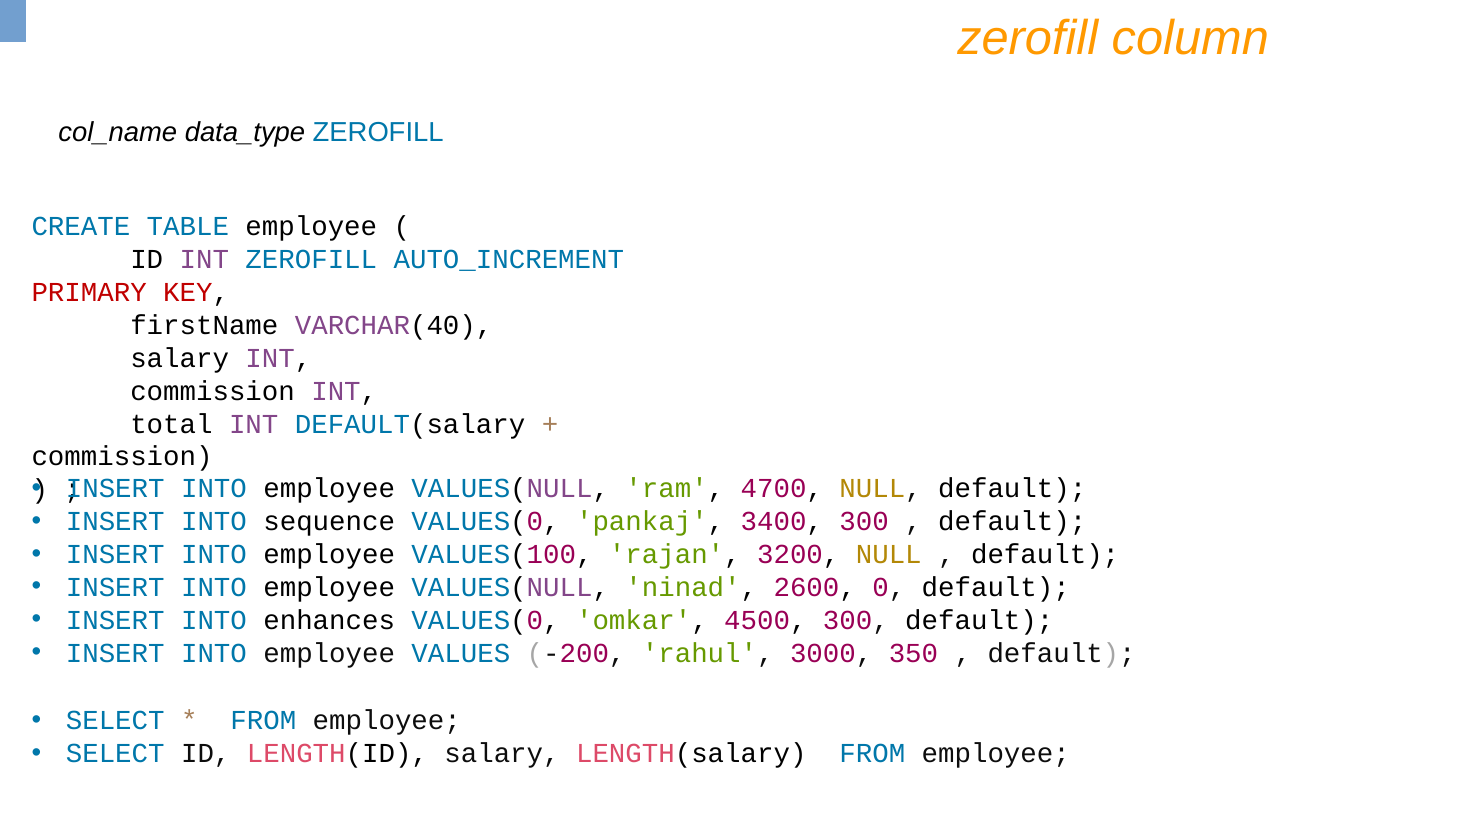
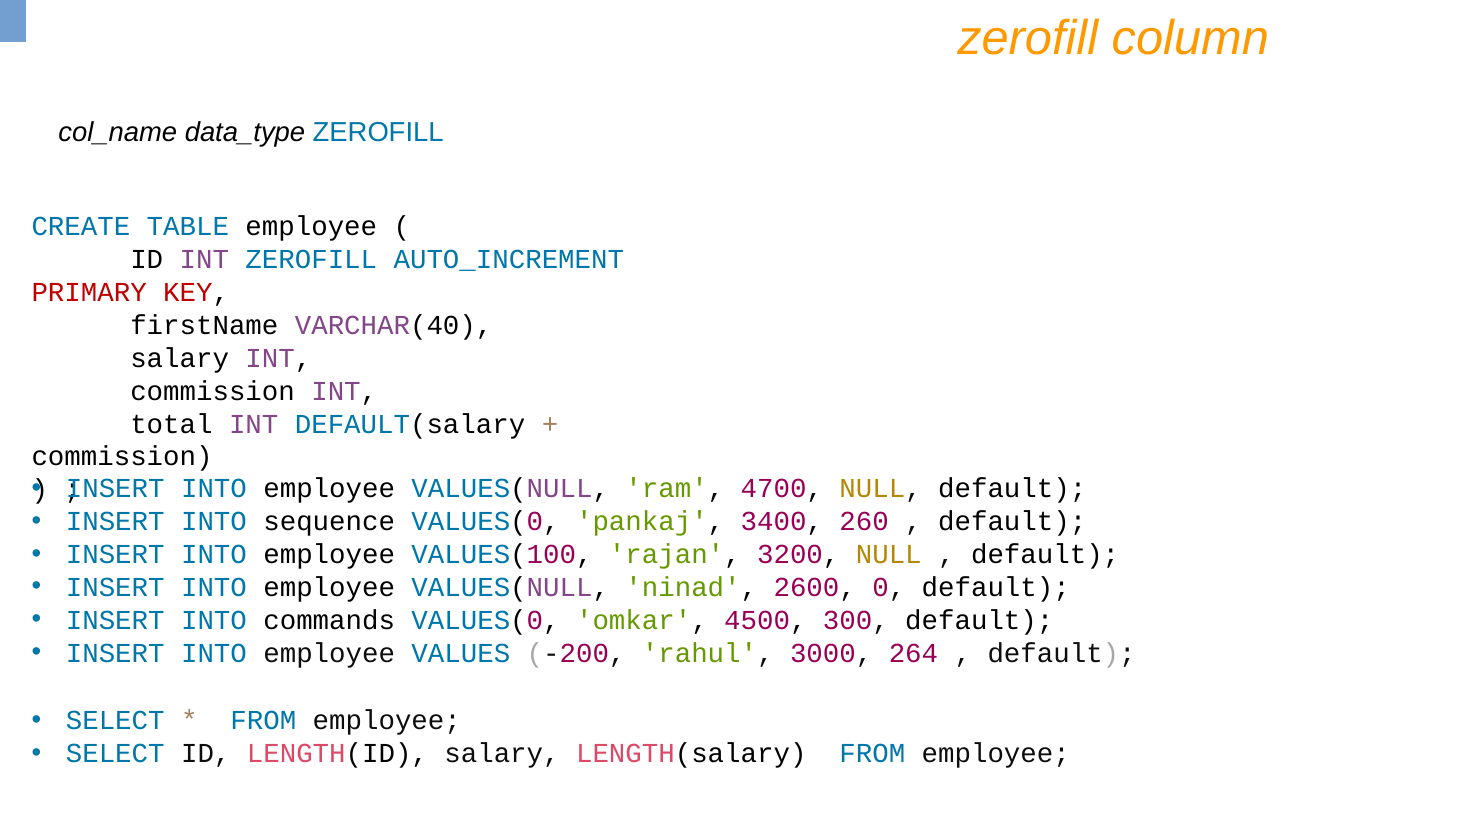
3400 300: 300 -> 260 (864, 521)
enhances: enhances -> commands (329, 620)
350: 350 -> 264 (913, 653)
